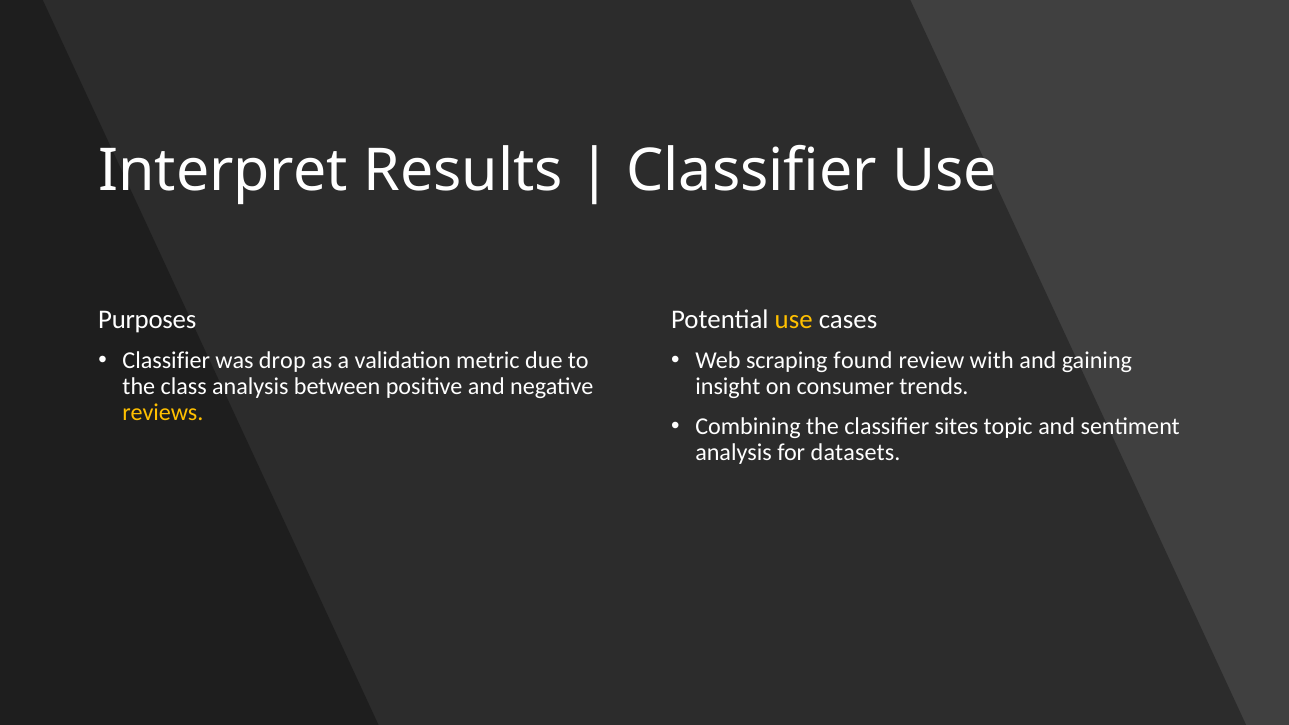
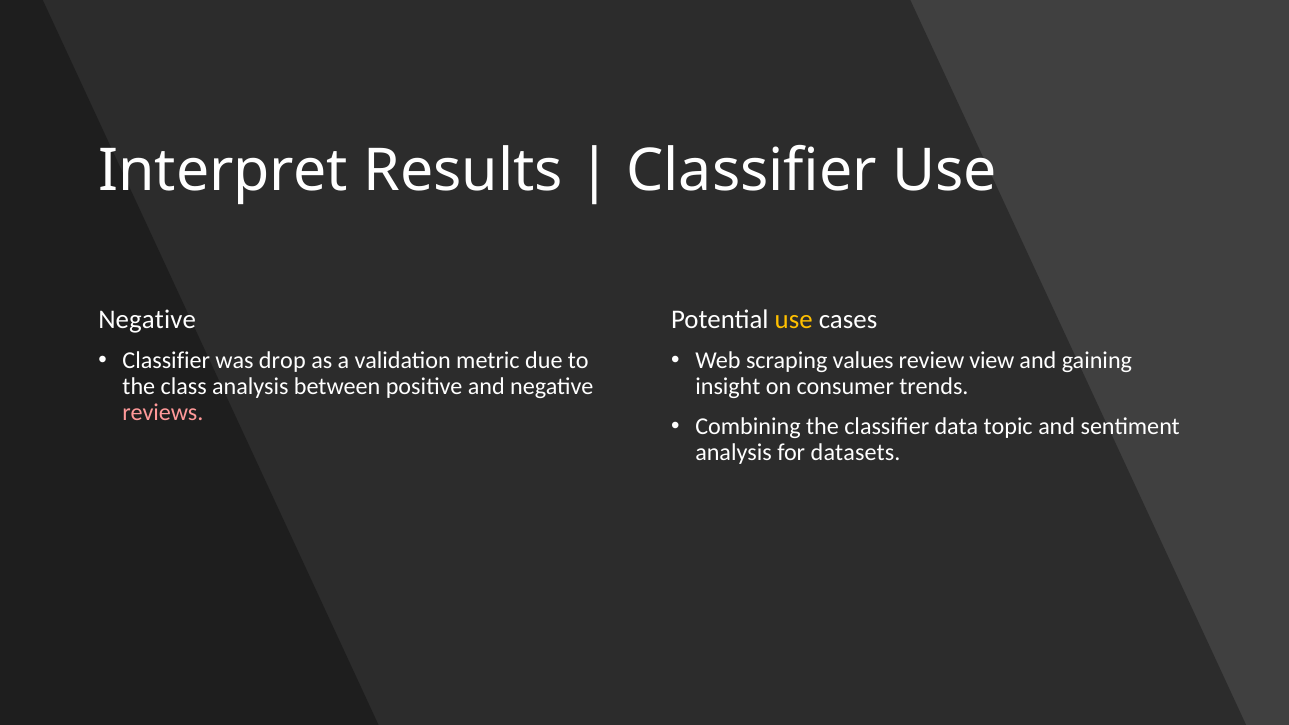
Purposes: Purposes -> Negative (147, 320)
found: found -> values (863, 361)
with: with -> view (992, 361)
reviews colour: yellow -> pink (163, 413)
sites: sites -> data (956, 426)
